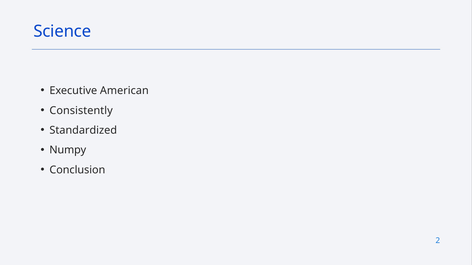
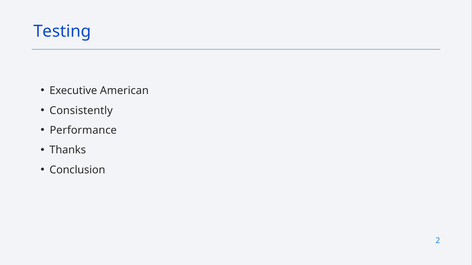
Science: Science -> Testing (62, 32)
Standardized: Standardized -> Performance (83, 131)
Numpy: Numpy -> Thanks (68, 150)
